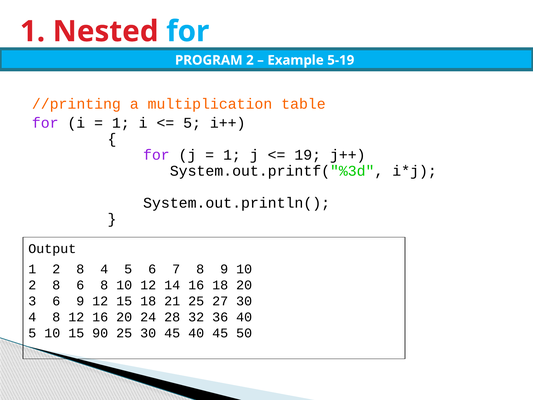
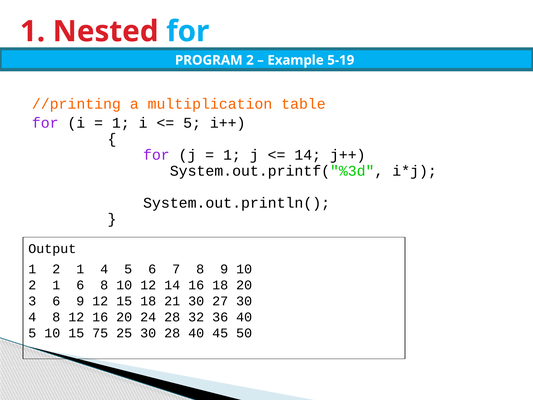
19: 19 -> 14 (308, 155)
1 2 8: 8 -> 1 (80, 269)
8: 8 -> 1 (56, 285)
21 25: 25 -> 30 (196, 301)
90: 90 -> 75 (100, 333)
30 45: 45 -> 28 (172, 333)
